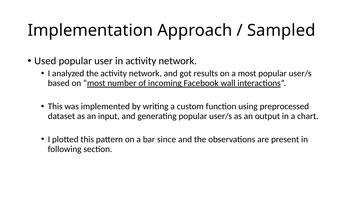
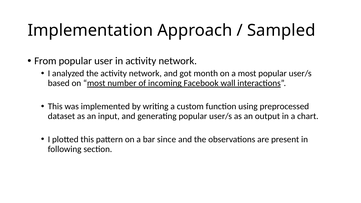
Used: Used -> From (45, 61)
results: results -> month (206, 73)
